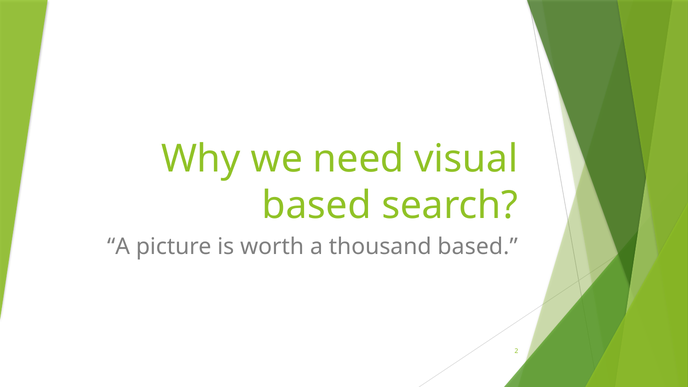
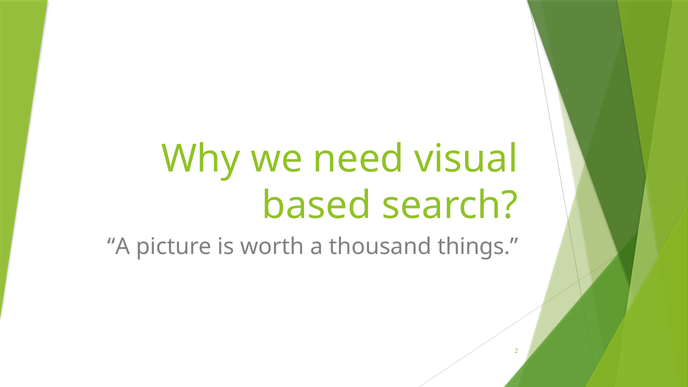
thousand based: based -> things (478, 247)
